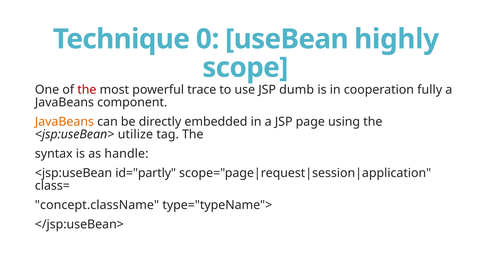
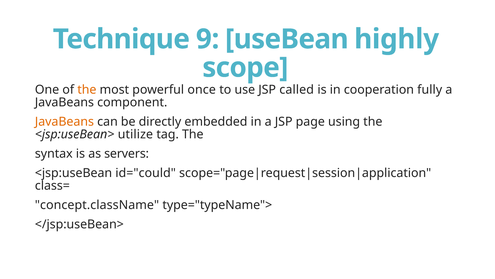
0: 0 -> 9 (208, 39)
the colour: red -> orange (87, 90)
trace: trace -> once (202, 90)
dumb: dumb -> called (297, 90)
handle: handle -> servers (127, 153)
id="partly: id="partly -> id="could (146, 173)
